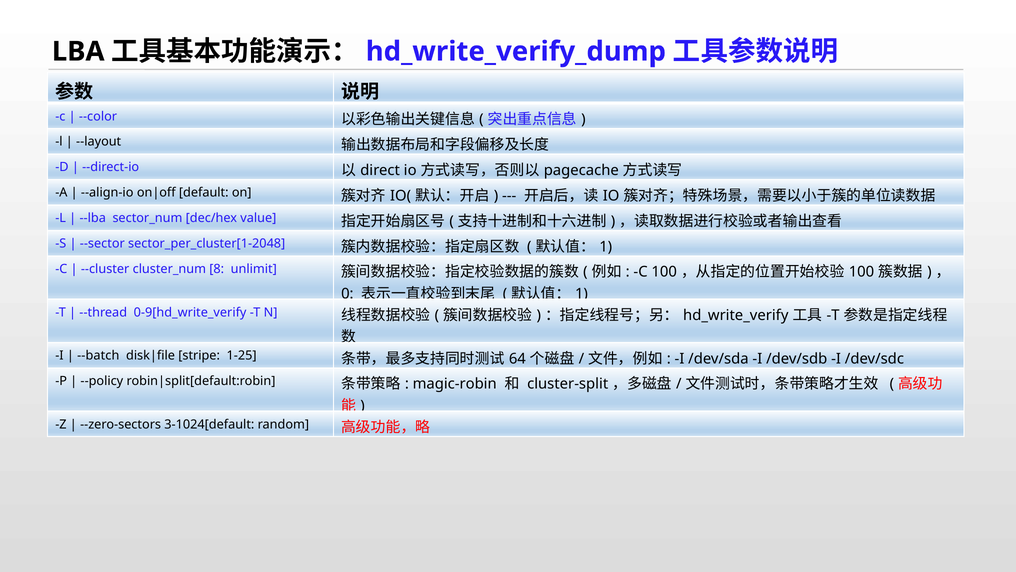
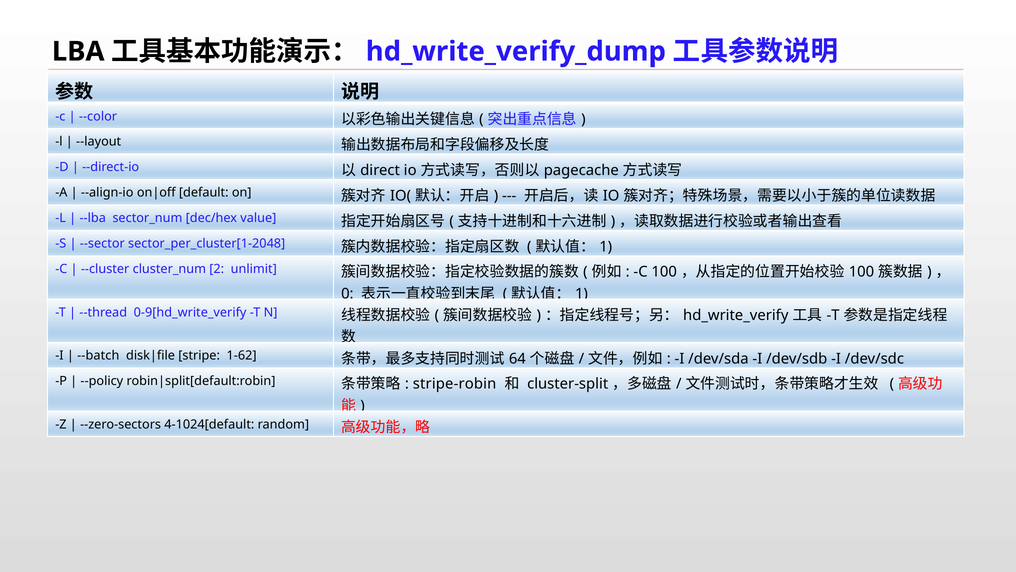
8: 8 -> 2 (217, 269)
1-25: 1-25 -> 1-62 (242, 355)
magic-robin: magic-robin -> stripe-robin (455, 384)
3-1024[default: 3-1024[default -> 4-1024[default (209, 424)
